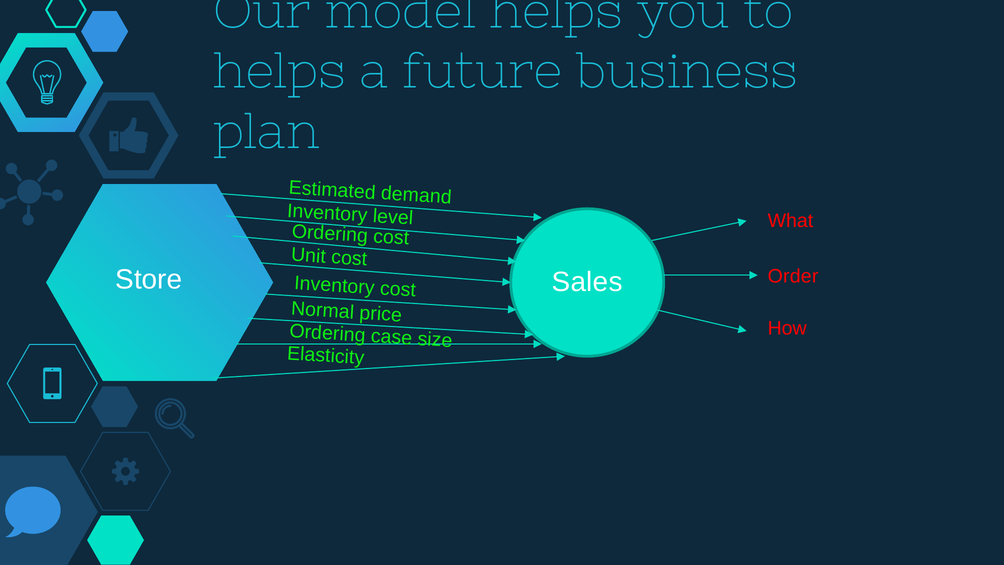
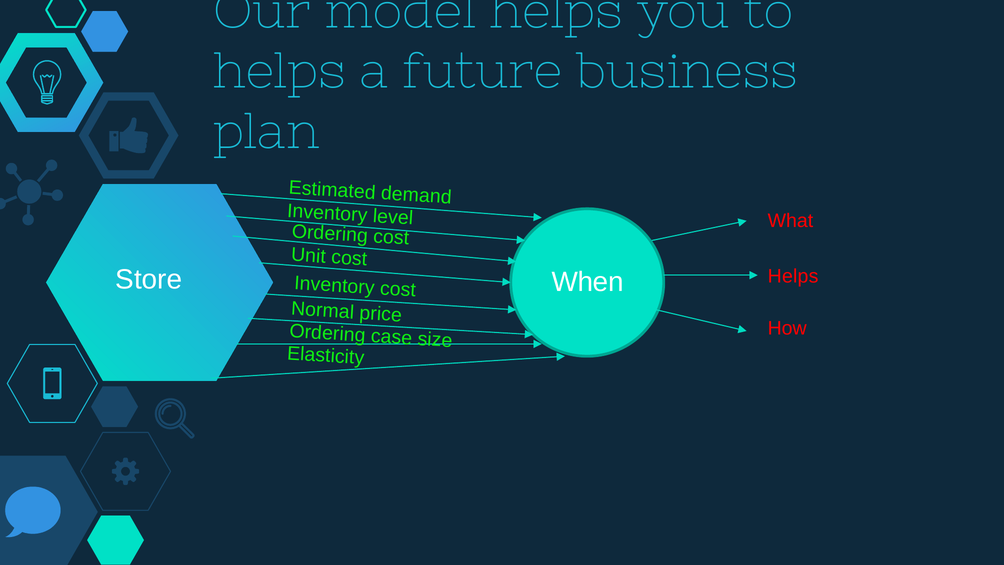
Order: Order -> Helps (793, 276)
Sales: Sales -> When (588, 282)
